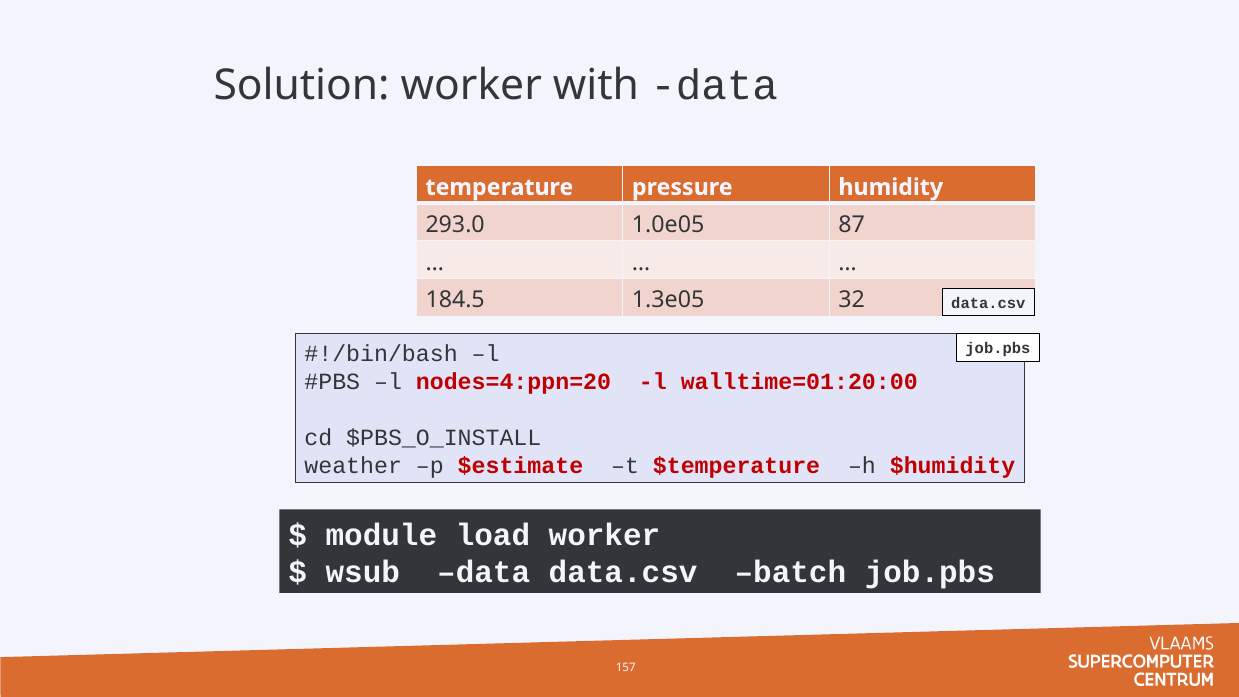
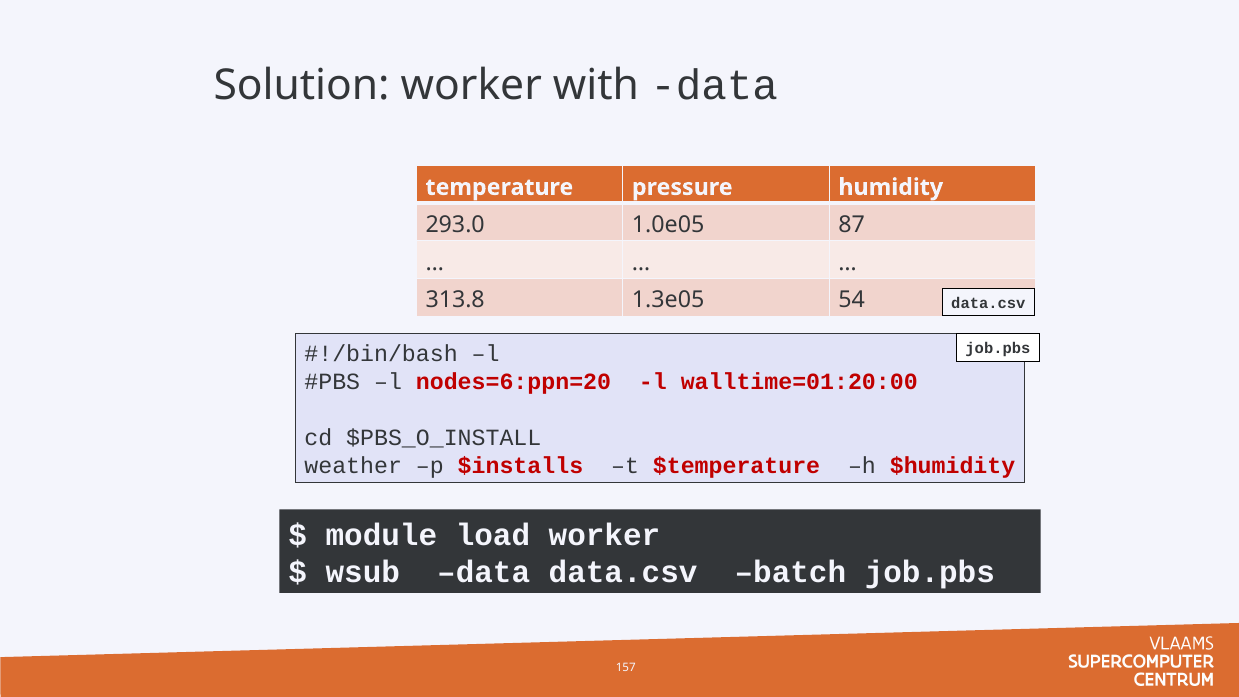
184.5: 184.5 -> 313.8 (455, 300)
32: 32 -> 54 (852, 300)
nodes=4:ppn=20: nodes=4:ppn=20 -> nodes=6:ppn=20 (513, 382)
$estimate: $estimate -> $installs (520, 465)
